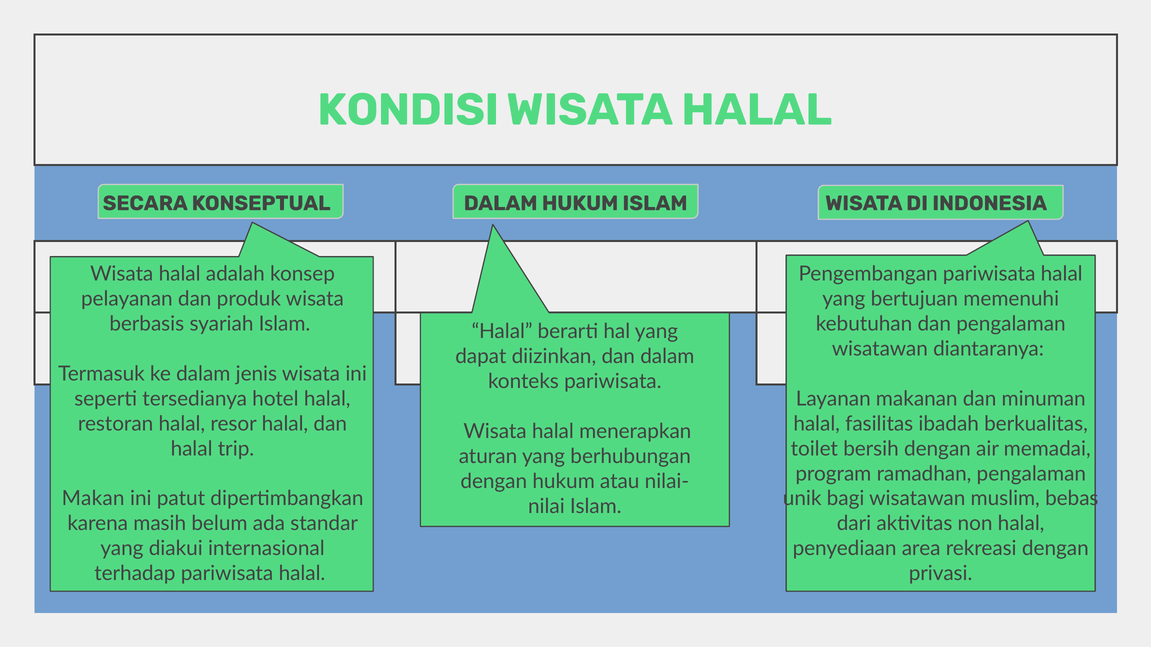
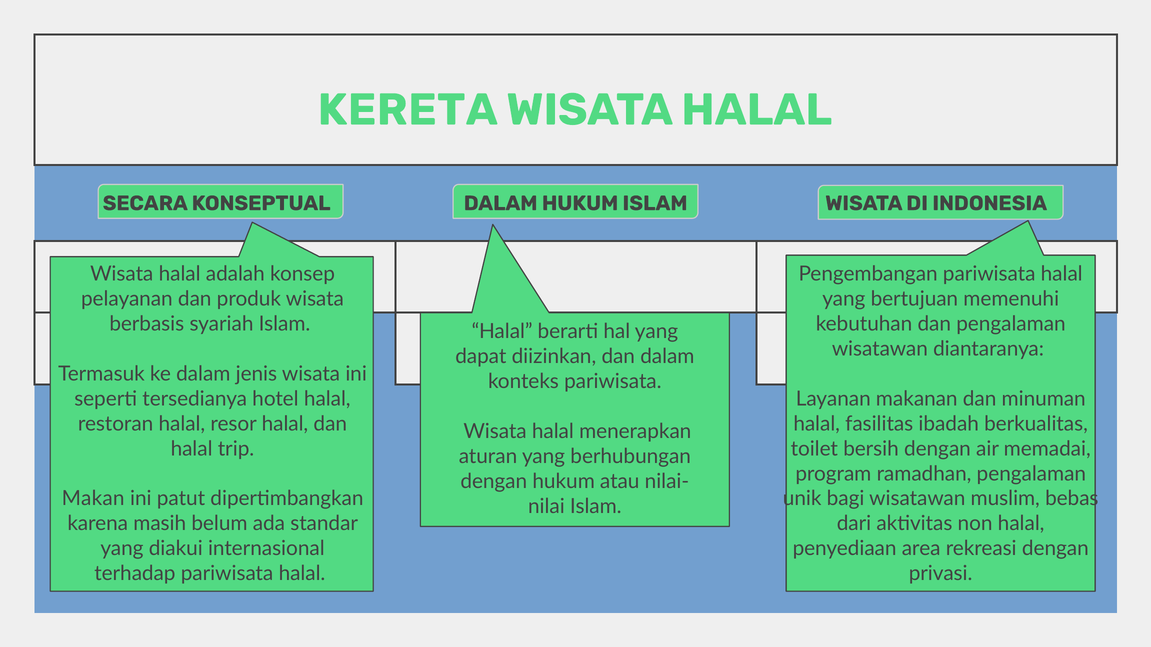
KONDISI: KONDISI -> KERETA (408, 110)
